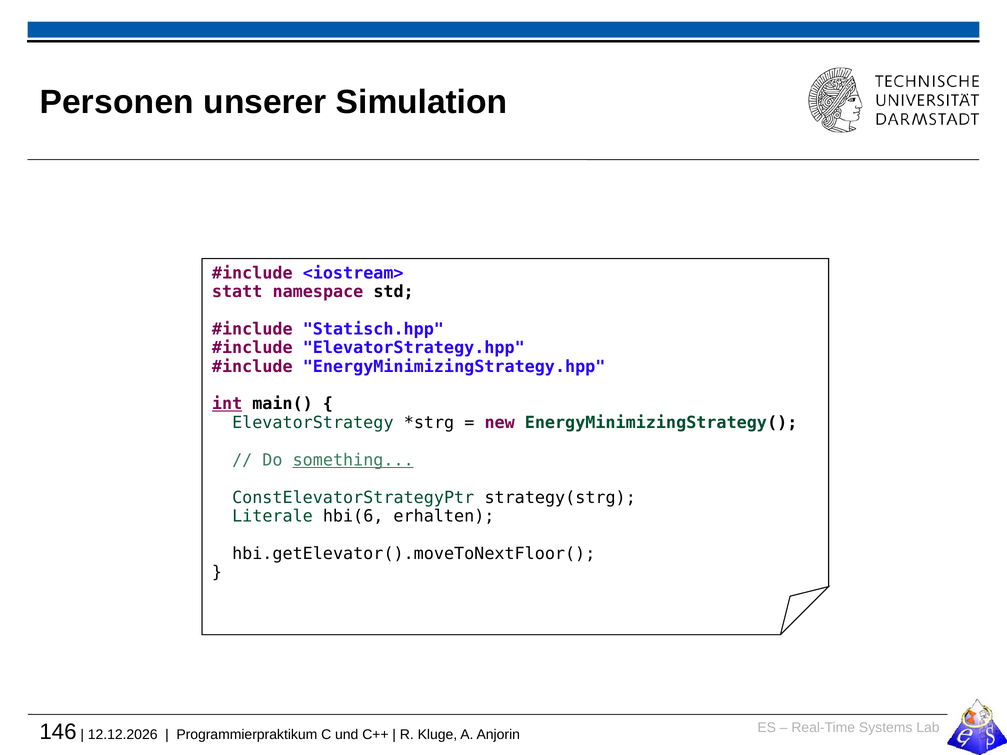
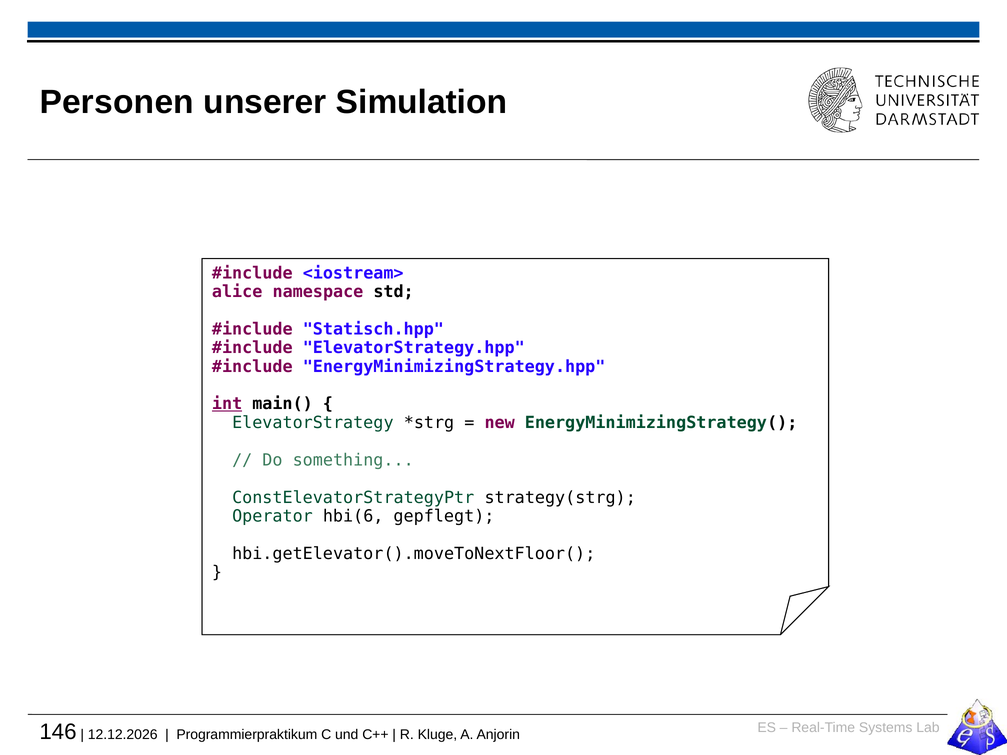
statt: statt -> alice (237, 292)
something underline: present -> none (353, 460)
Literale: Literale -> Operator (272, 516)
erhalten: erhalten -> gepflegt (444, 516)
